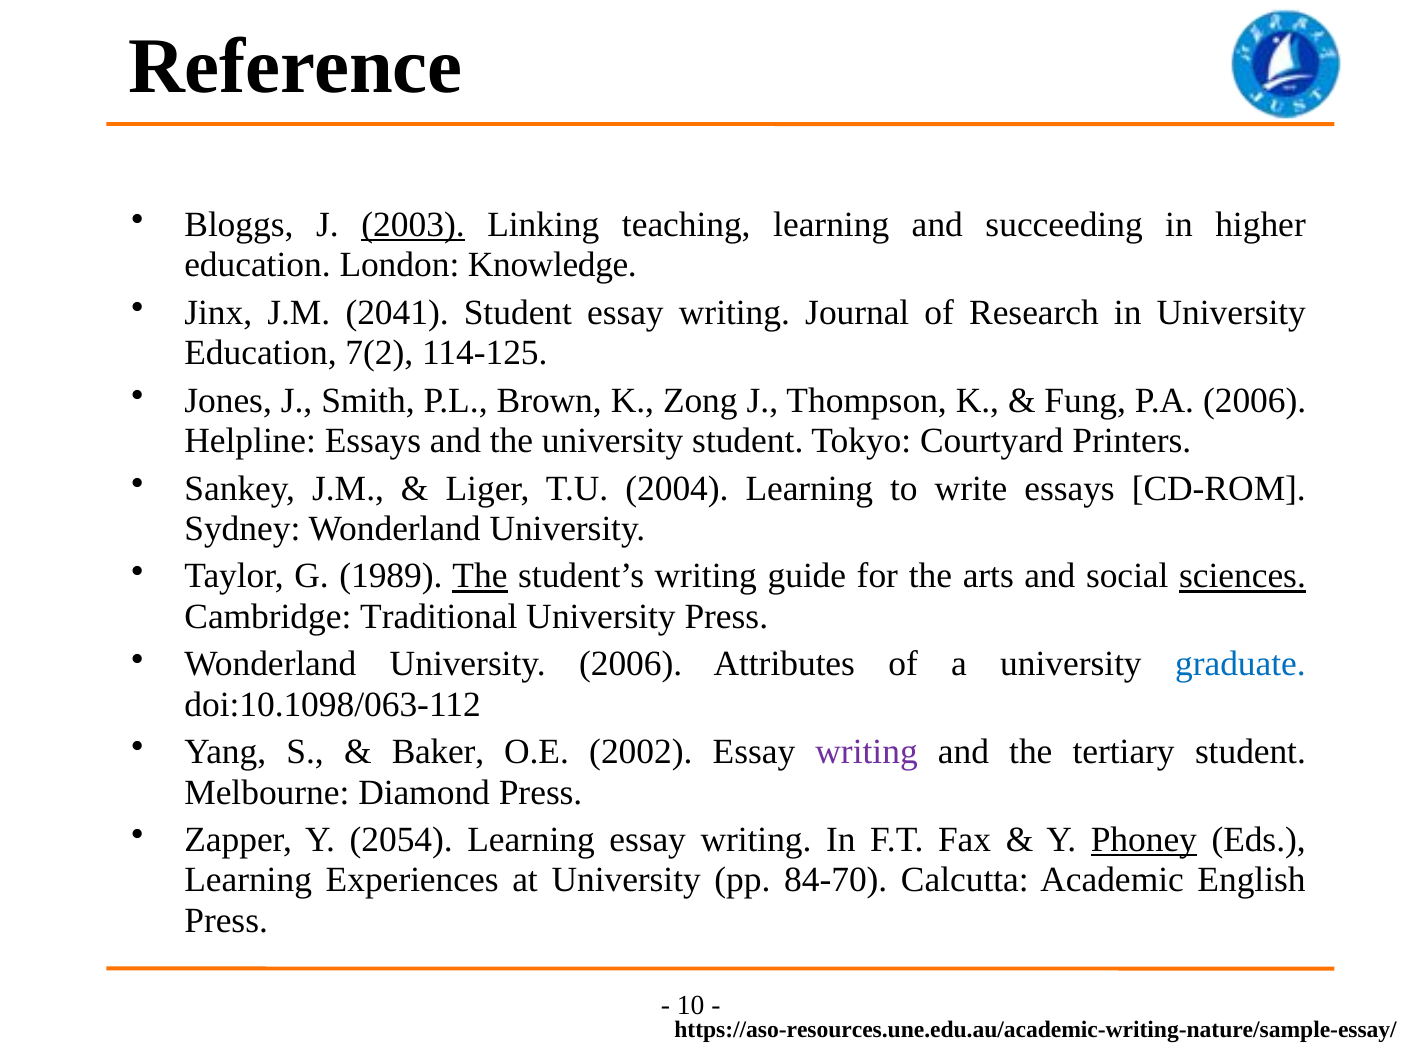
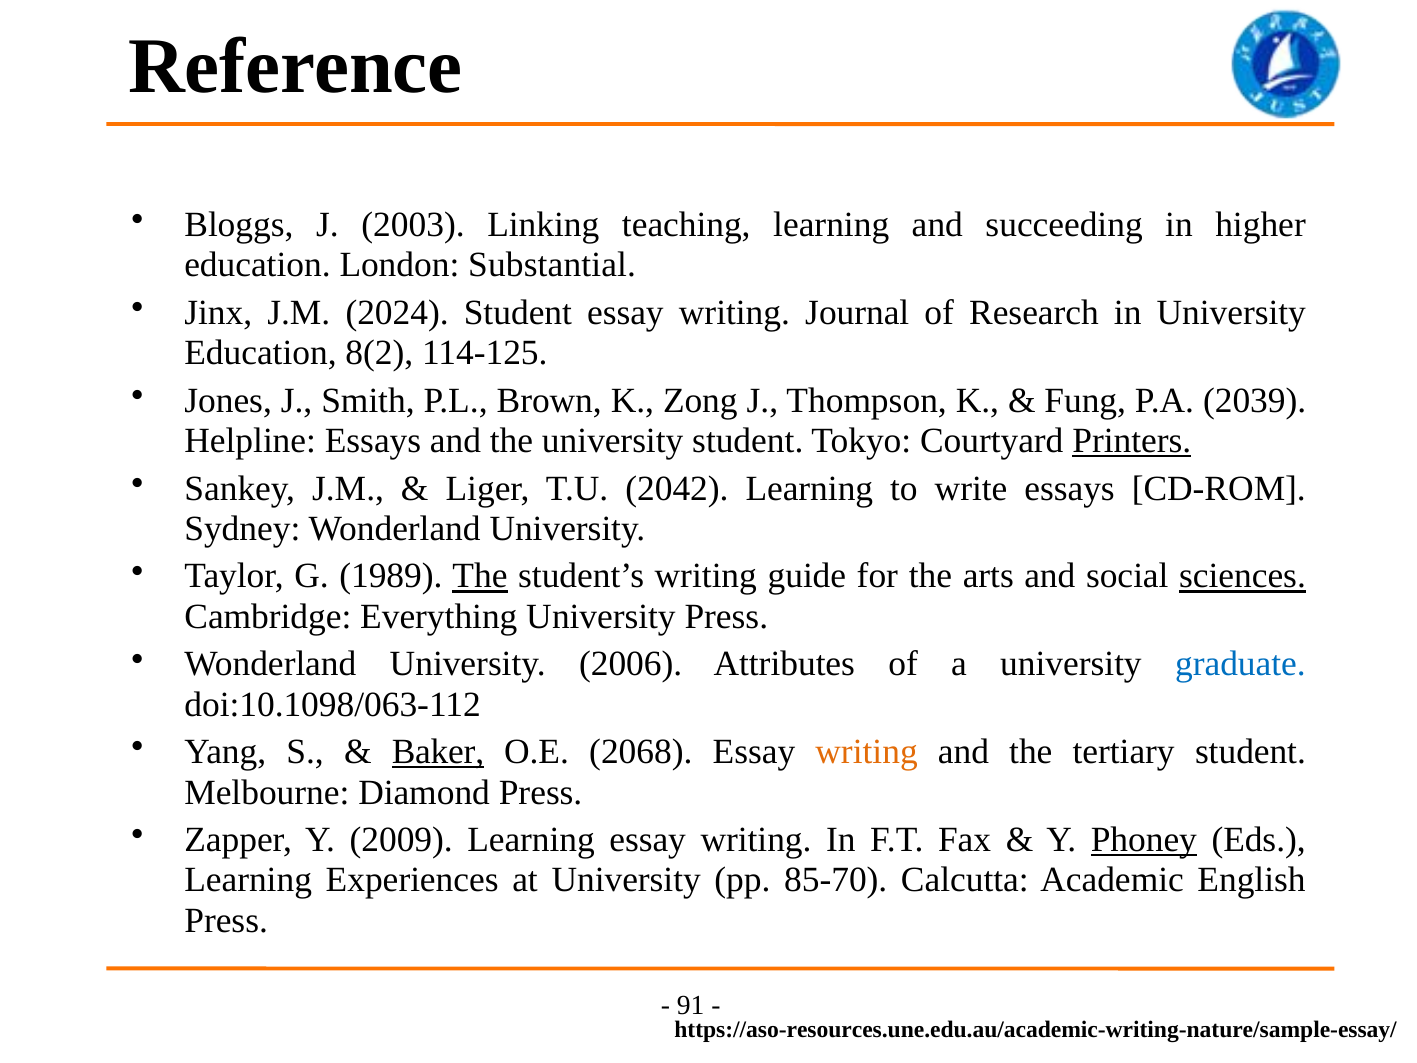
2003 underline: present -> none (413, 225)
Knowledge: Knowledge -> Substantial (552, 265)
2041: 2041 -> 2024 (397, 312)
7(2: 7(2 -> 8(2 (379, 353)
P.A 2006: 2006 -> 2039 (1255, 400)
Printers underline: none -> present (1132, 441)
2004: 2004 -> 2042 (677, 488)
Traditional: Traditional -> Everything (439, 616)
Baker underline: none -> present (438, 752)
2002: 2002 -> 2068 (641, 752)
writing colour: purple -> orange (867, 752)
2054: 2054 -> 2009 (401, 840)
84-70: 84-70 -> 85-70 (836, 880)
10: 10 -> 91 (691, 1006)
